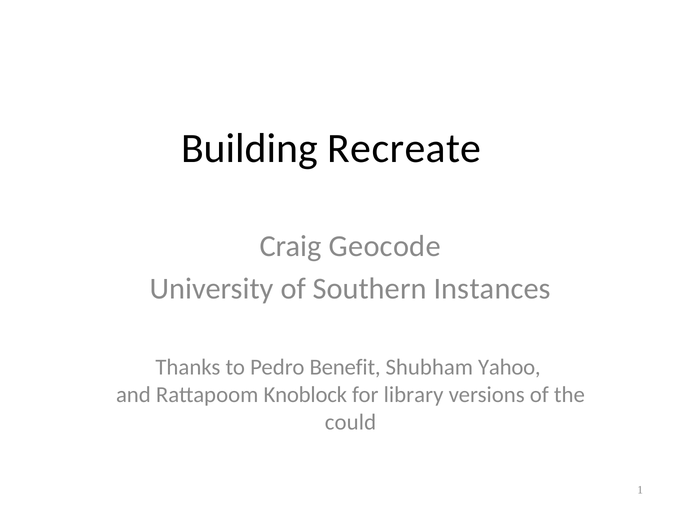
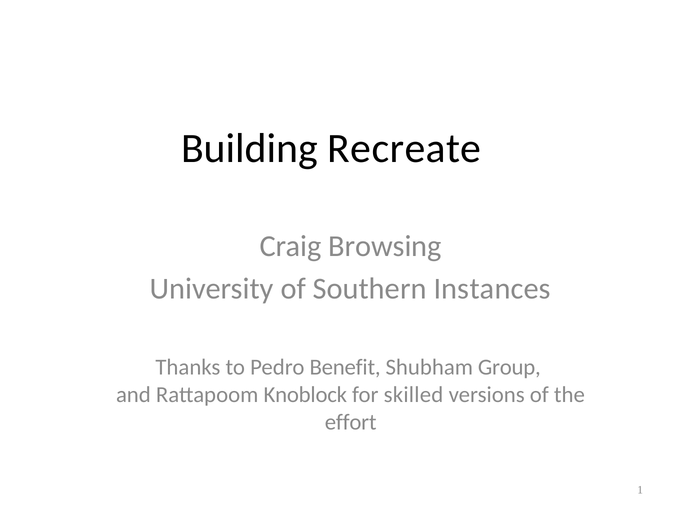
Geocode: Geocode -> Browsing (385, 246)
Yahoo: Yahoo -> Group (509, 367)
library: library -> skilled (413, 395)
could: could -> effort (351, 422)
